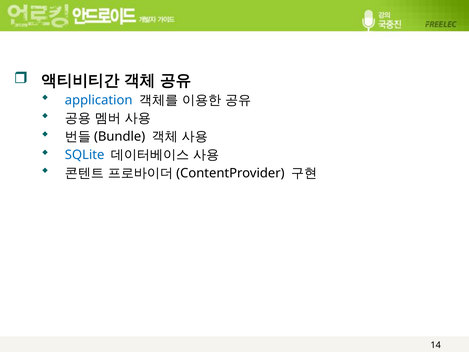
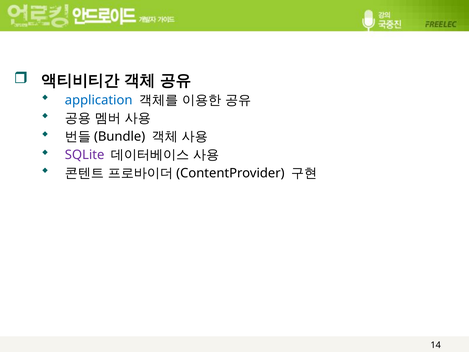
SQLite colour: blue -> purple (85, 155)
